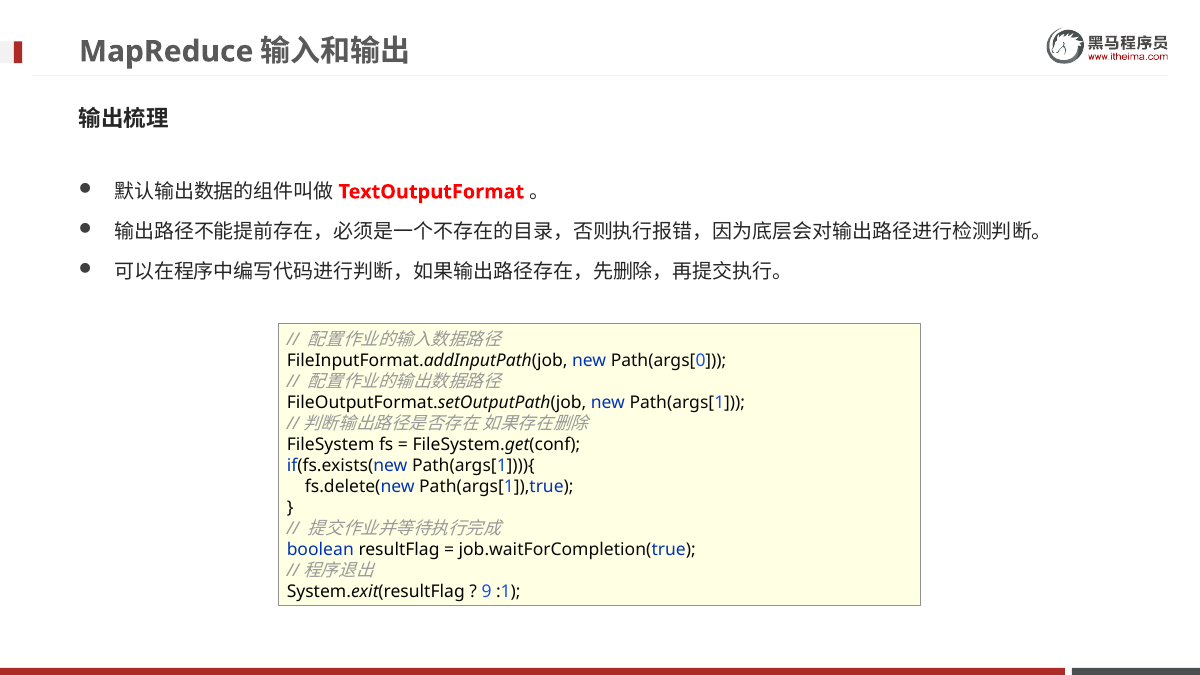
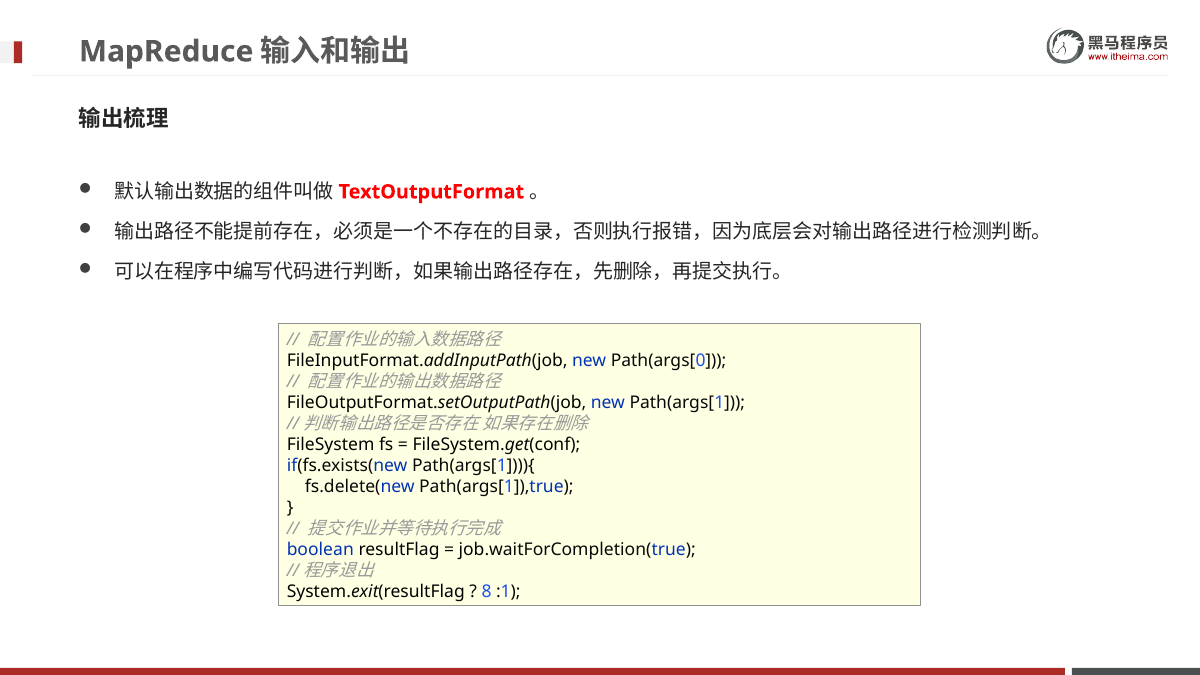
9: 9 -> 8 (487, 592)
